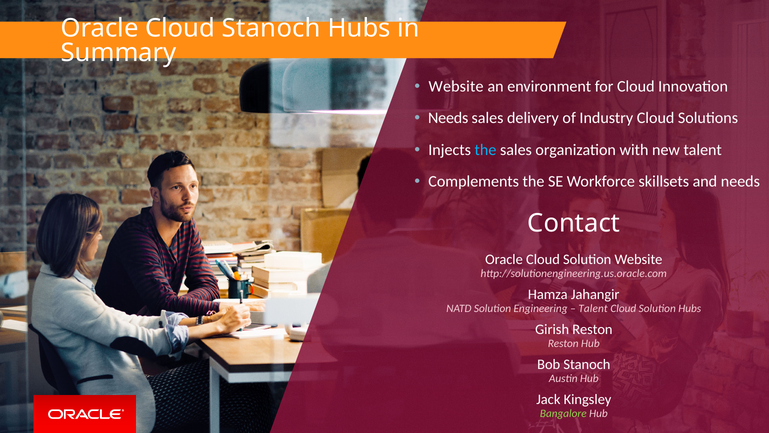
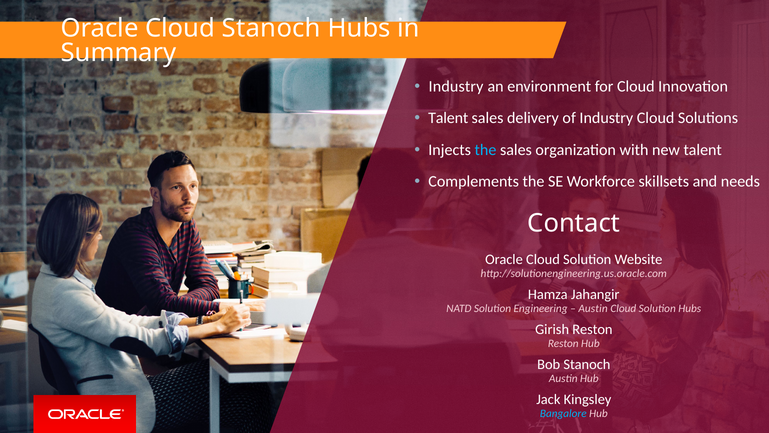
Website: Website -> Industry (456, 86)
Needs: Needs -> Talent (448, 118)
Talent: Talent -> Austin (593, 308)
Bangalore colour: light green -> light blue (563, 413)
